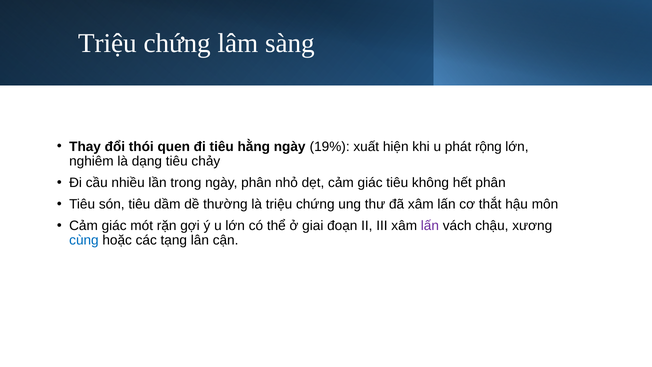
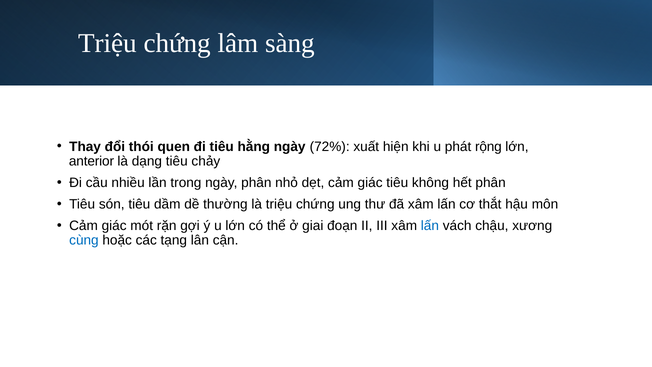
19%: 19% -> 72% (330, 146)
nghiêm: nghiêm -> anterior (92, 161)
lấn colour: purple -> blue (430, 226)
